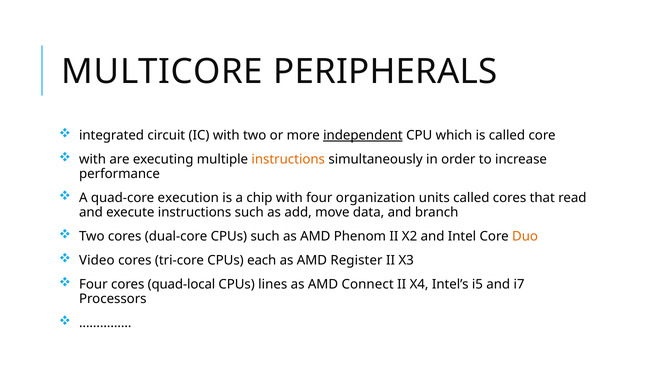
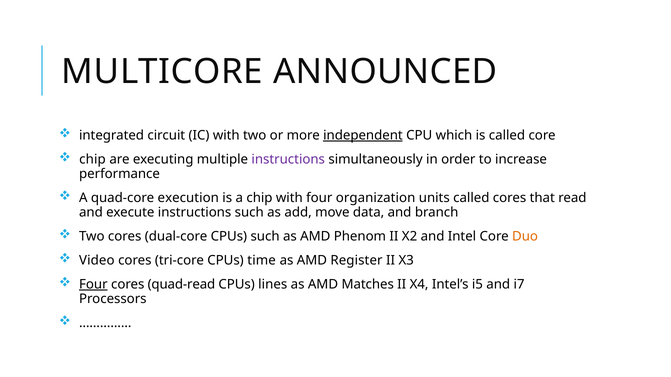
PERIPHERALS: PERIPHERALS -> ANNOUNCED (385, 72)
with: with -> chip (92, 160)
instructions colour: orange -> purple (288, 160)
each: each -> time (262, 261)
Four underline: none -> present (93, 285)
quad-local: quad-local -> quad-read (181, 285)
Connect: Connect -> Matches (368, 285)
